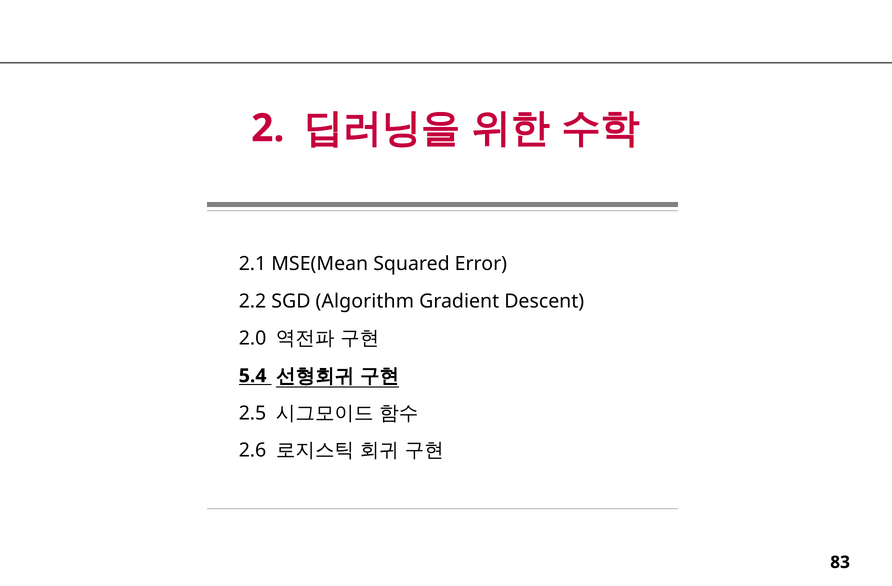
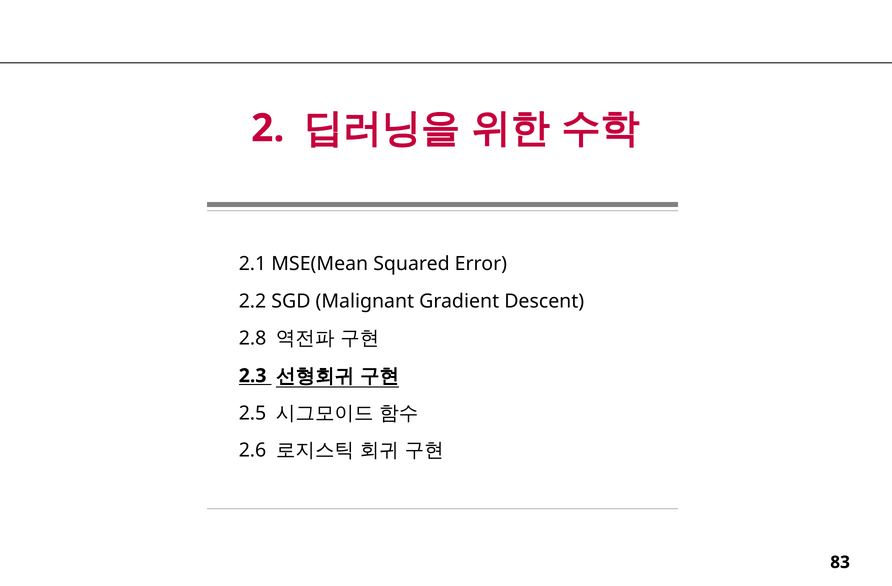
Algorithm: Algorithm -> Malignant (365, 301)
2.0: 2.0 -> 2.8 (253, 338)
5.4: 5.4 -> 2.3 (253, 376)
